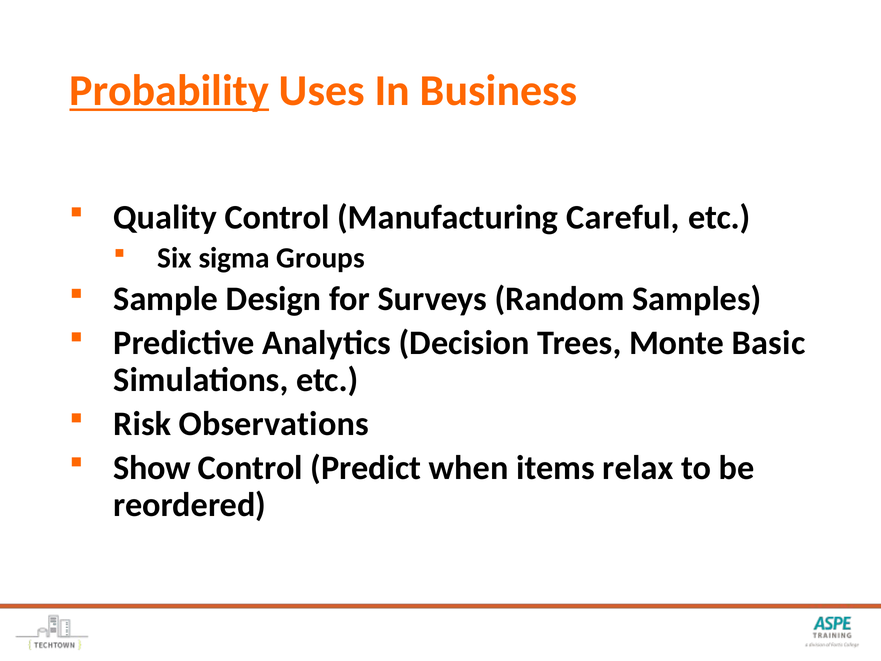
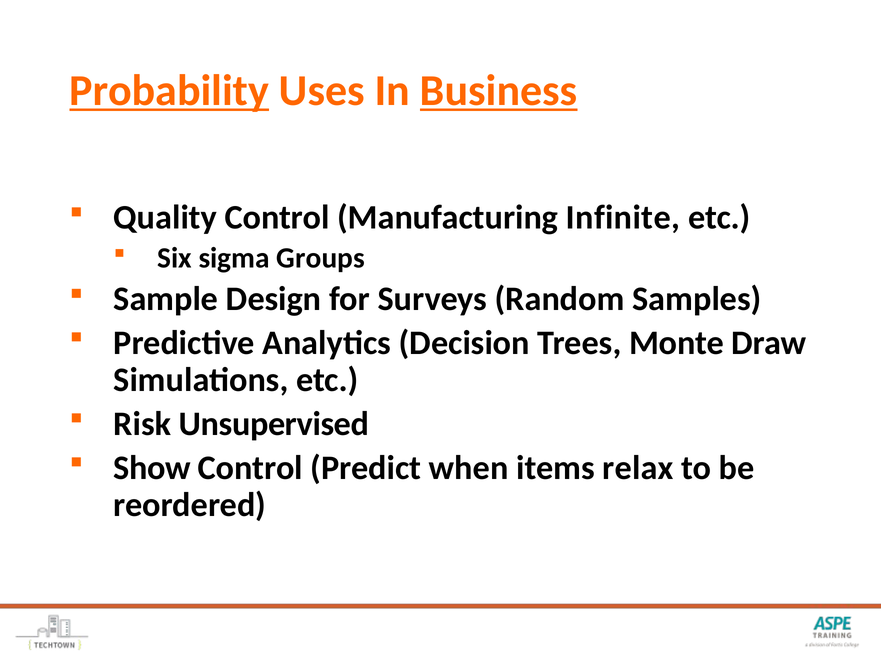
Business underline: none -> present (499, 91)
Careful: Careful -> Infinite (623, 218)
Basic: Basic -> Draw (769, 343)
Observations: Observations -> Unsupervised (274, 424)
